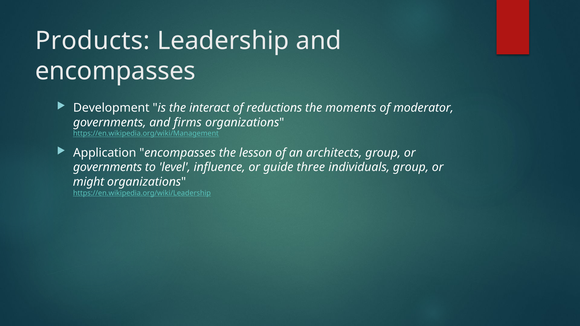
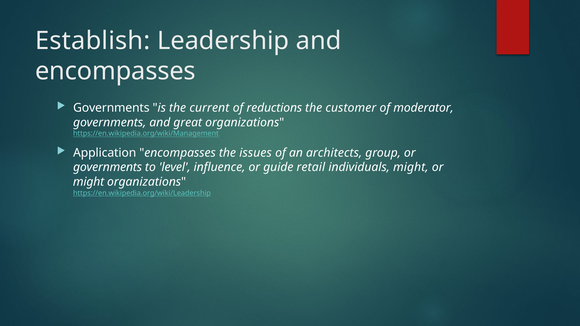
Products: Products -> Establish (93, 41)
Development: Development -> Governments (111, 108)
interact: interact -> current (209, 108)
moments: moments -> customer (351, 108)
firms: firms -> great (188, 122)
lesson: lesson -> issues (256, 153)
three: three -> retail (311, 167)
individuals group: group -> might (411, 167)
